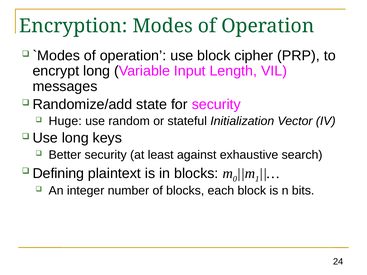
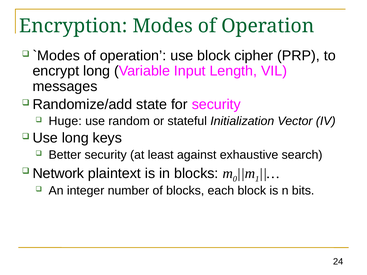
Defining: Defining -> Network (58, 174)
